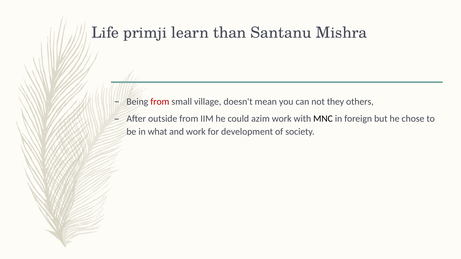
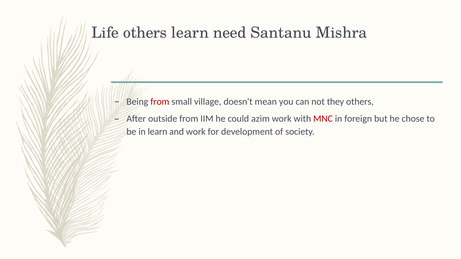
Life primji: primji -> others (145, 33)
than: than -> need (230, 33)
MNC colour: black -> red (323, 119)
in what: what -> learn (158, 132)
